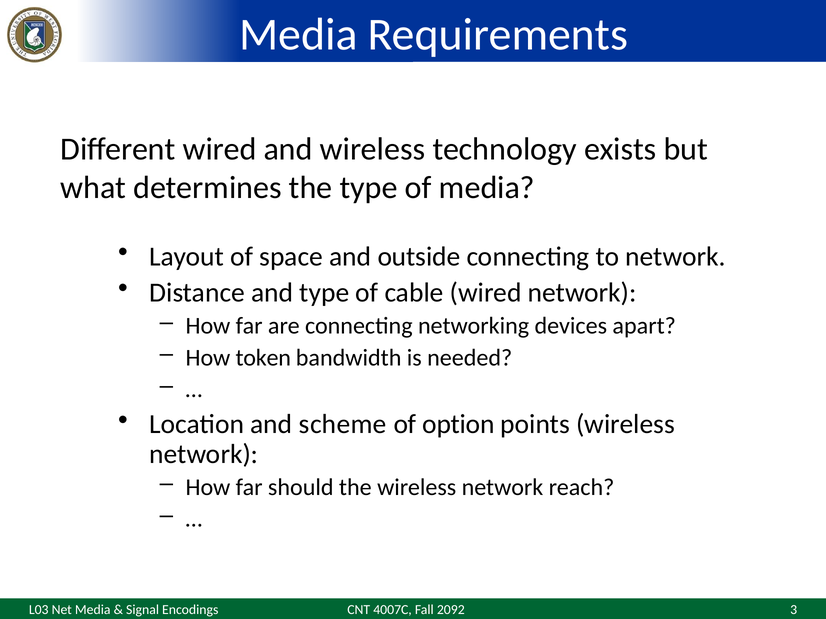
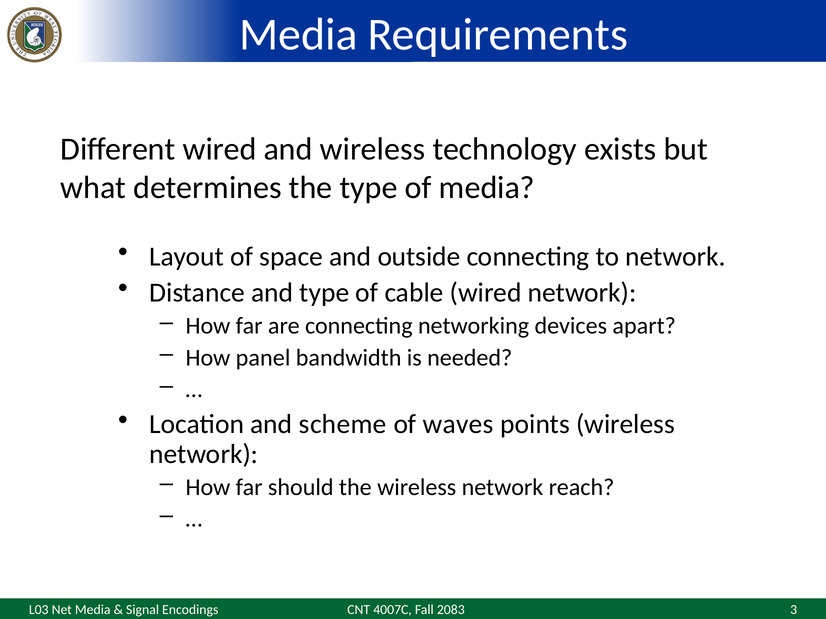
token: token -> panel (263, 358)
option: option -> waves (458, 425)
2092: 2092 -> 2083 (451, 610)
